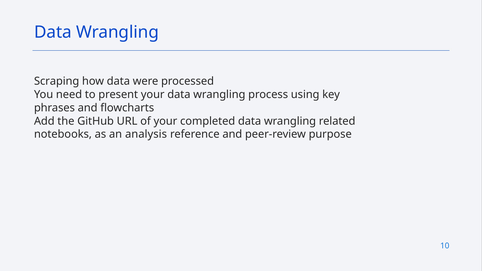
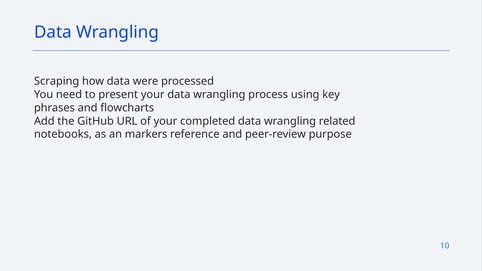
analysis: analysis -> markers (146, 134)
